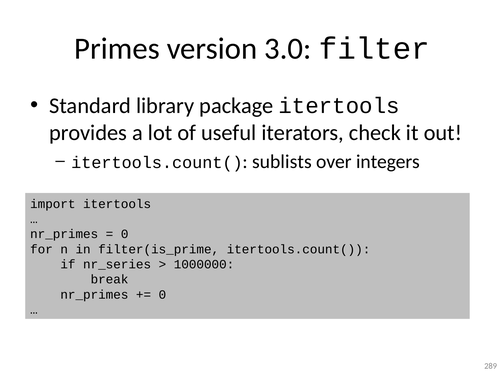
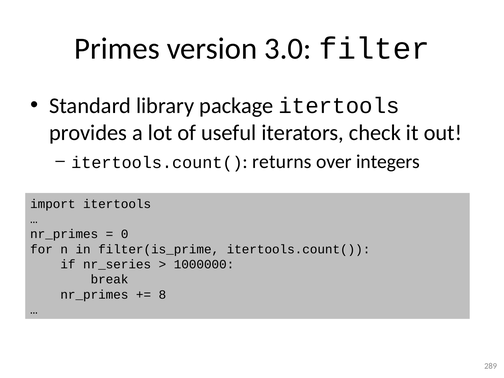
sublists: sublists -> returns (282, 162)
0: 0 -> 8 (162, 295)
